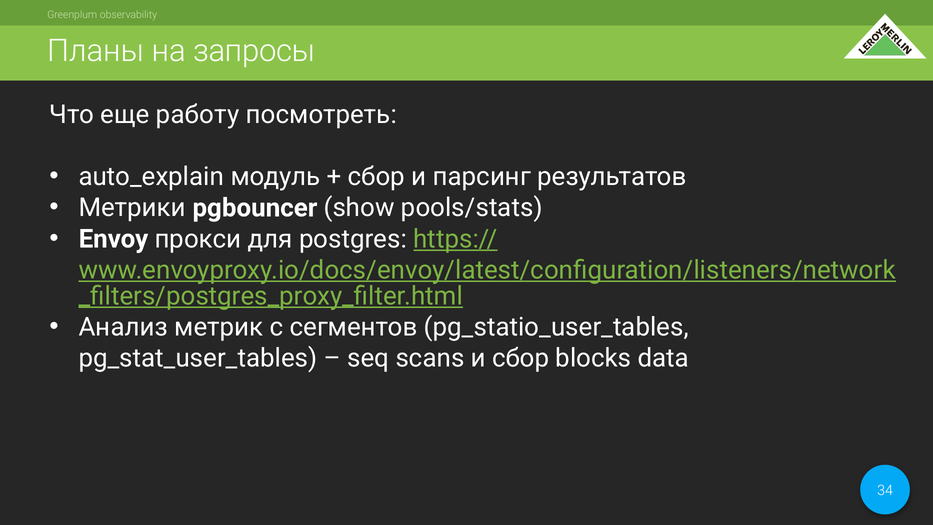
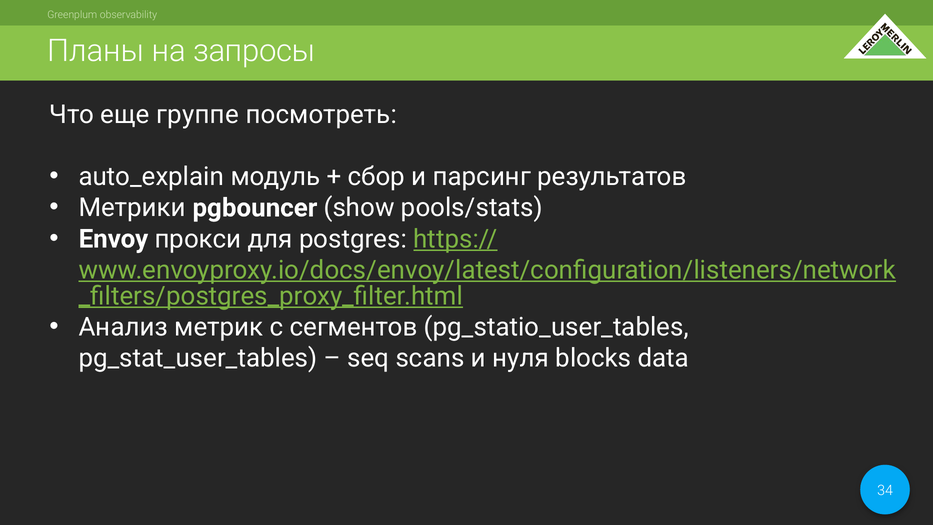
работу: работу -> группе (198, 114)
и сбор: сбор -> нуля (521, 358)
